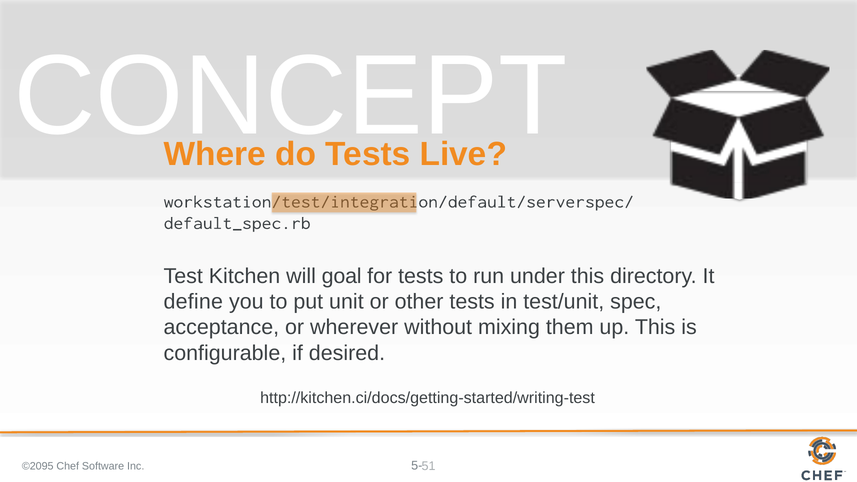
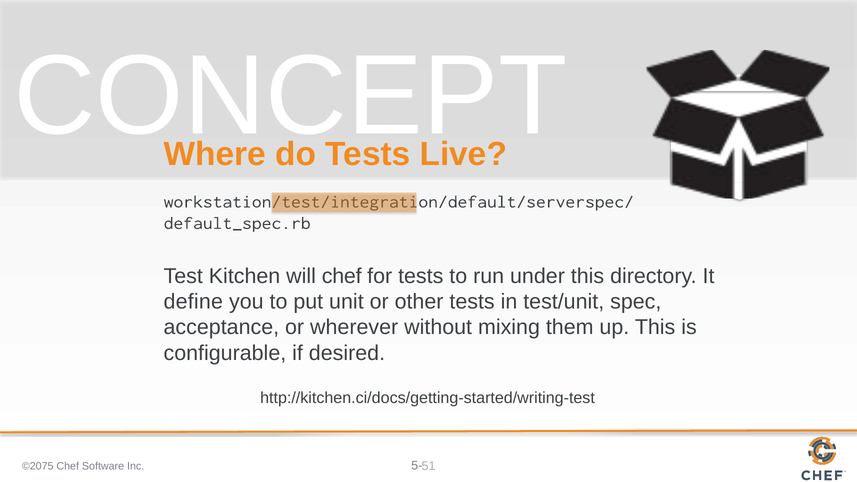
will goal: goal -> chef (342, 276)
©2095: ©2095 -> ©2075 (38, 466)
